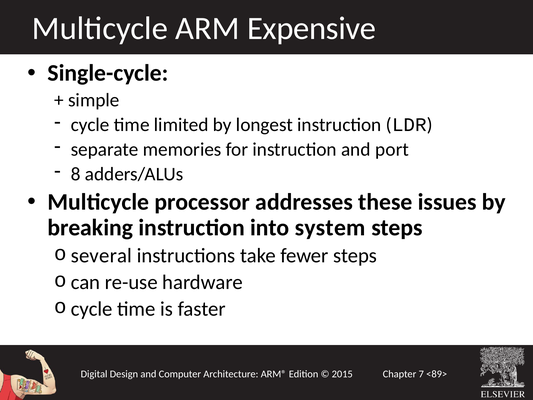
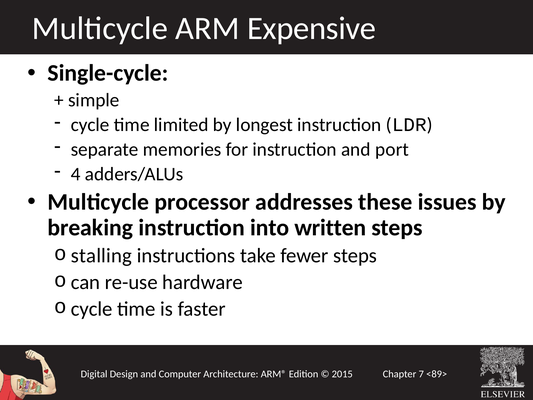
8: 8 -> 4 (76, 174)
system: system -> written (330, 227)
several: several -> stalling (101, 256)
